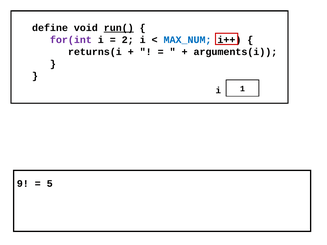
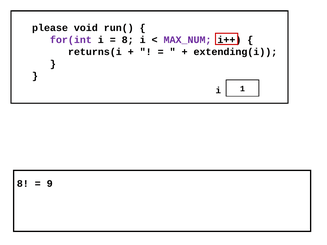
define: define -> please (50, 28)
run( underline: present -> none (119, 28)
2: 2 -> 8 (128, 40)
MAX_NUM colour: blue -> purple (188, 40)
arguments(i: arguments(i -> extending(i (235, 52)
9: 9 -> 8 (23, 184)
5: 5 -> 9 (50, 184)
